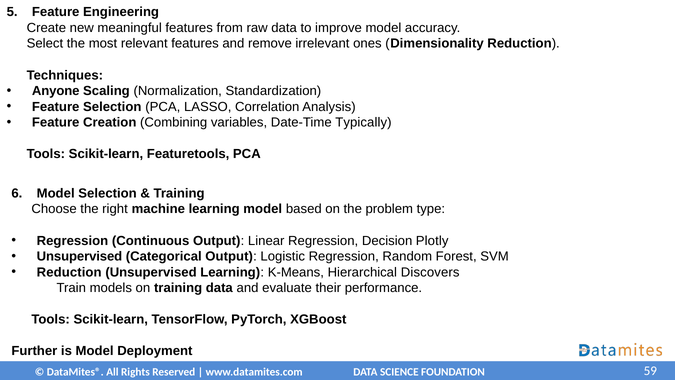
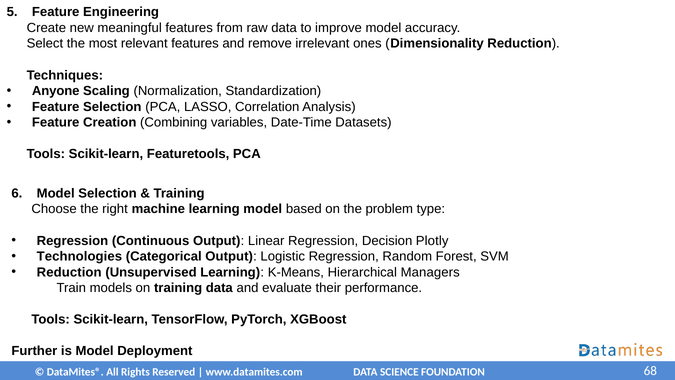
Typically: Typically -> Datasets (363, 122)
Unsupervised: Unsupervised -> Technologies (79, 256)
Discovers: Discovers -> Managers (430, 272)
59: 59 -> 68 (650, 370)
